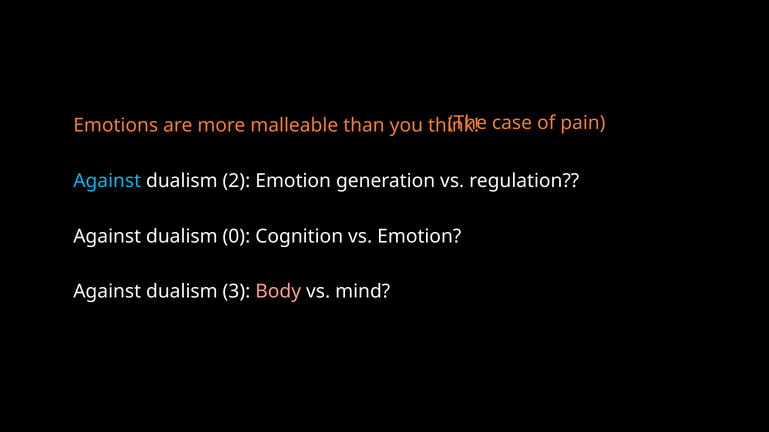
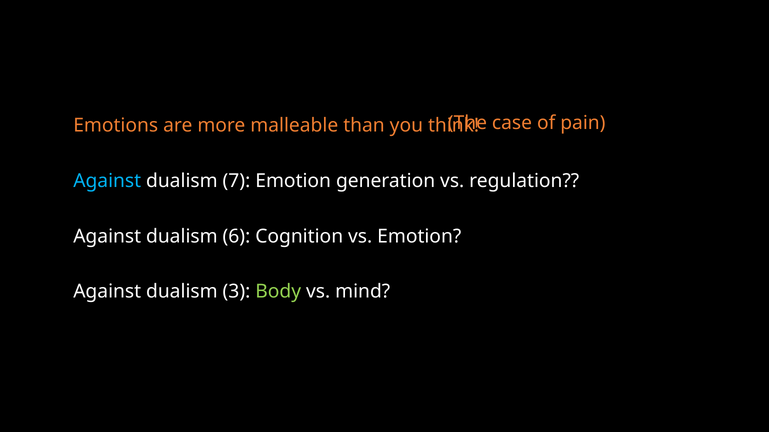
2: 2 -> 7 (236, 181)
0: 0 -> 6 (236, 236)
Body colour: pink -> light green (278, 292)
